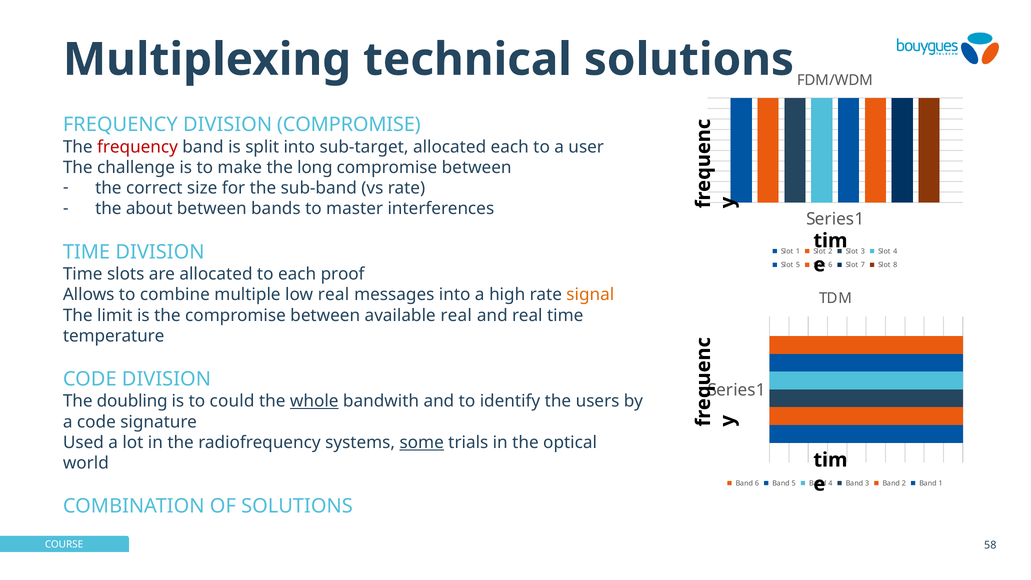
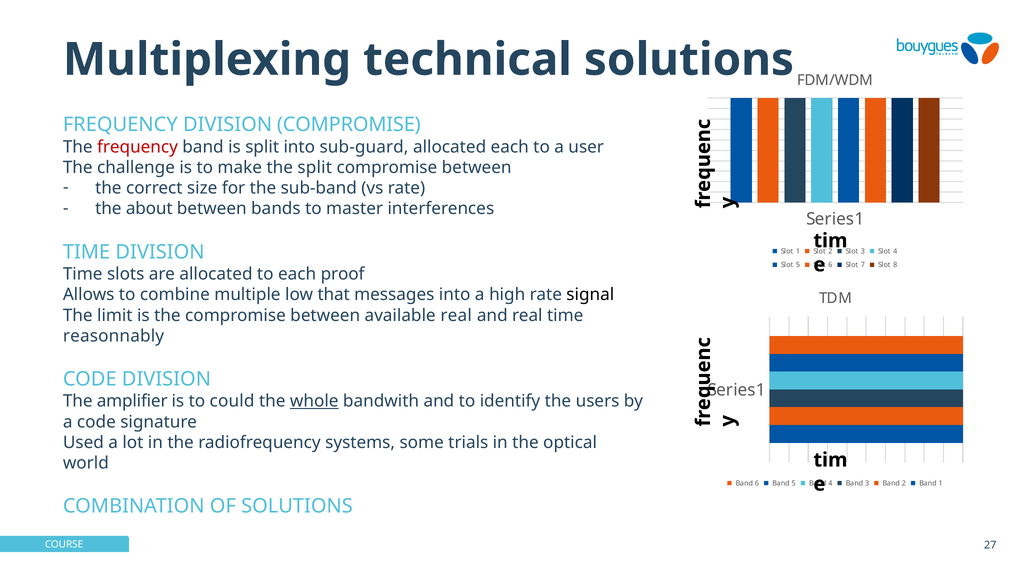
sub-target: sub-target -> sub-guard (364, 147)
the long: long -> split (315, 168)
low real: real -> that (334, 295)
signal colour: orange -> black (590, 295)
temperature: temperature -> reasonnably (114, 336)
doubling: doubling -> amplifier (132, 401)
some underline: present -> none (422, 442)
58: 58 -> 27 (990, 545)
